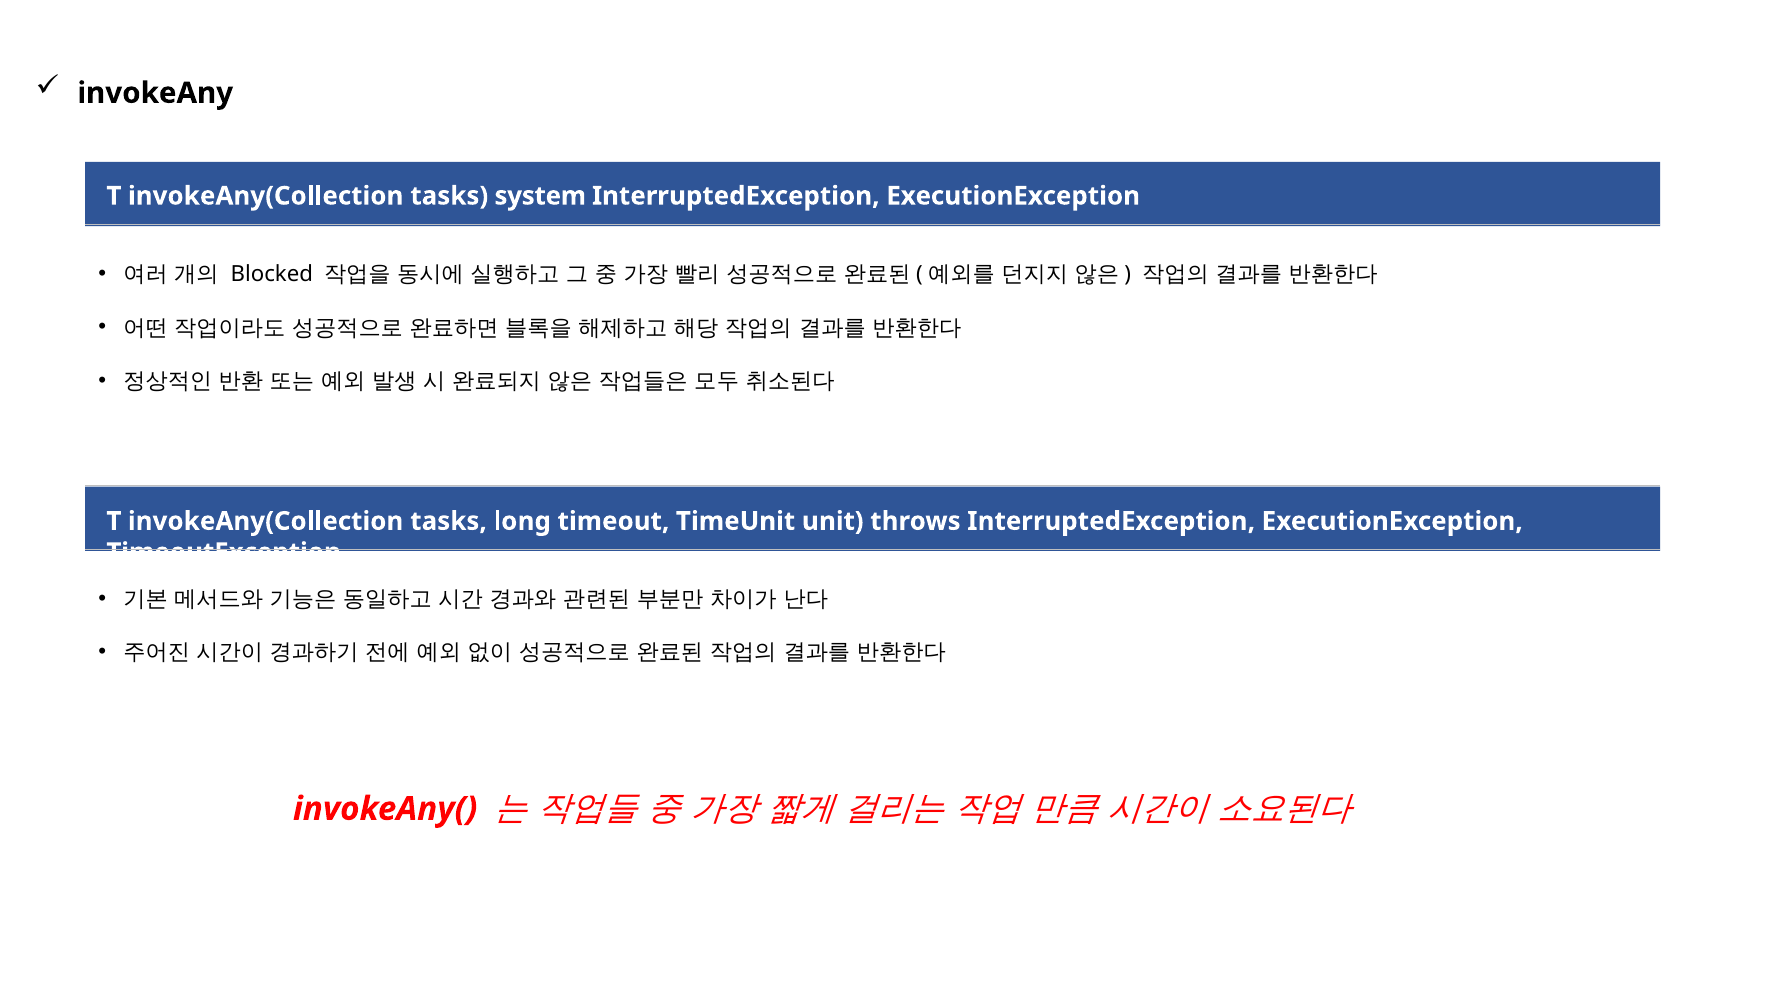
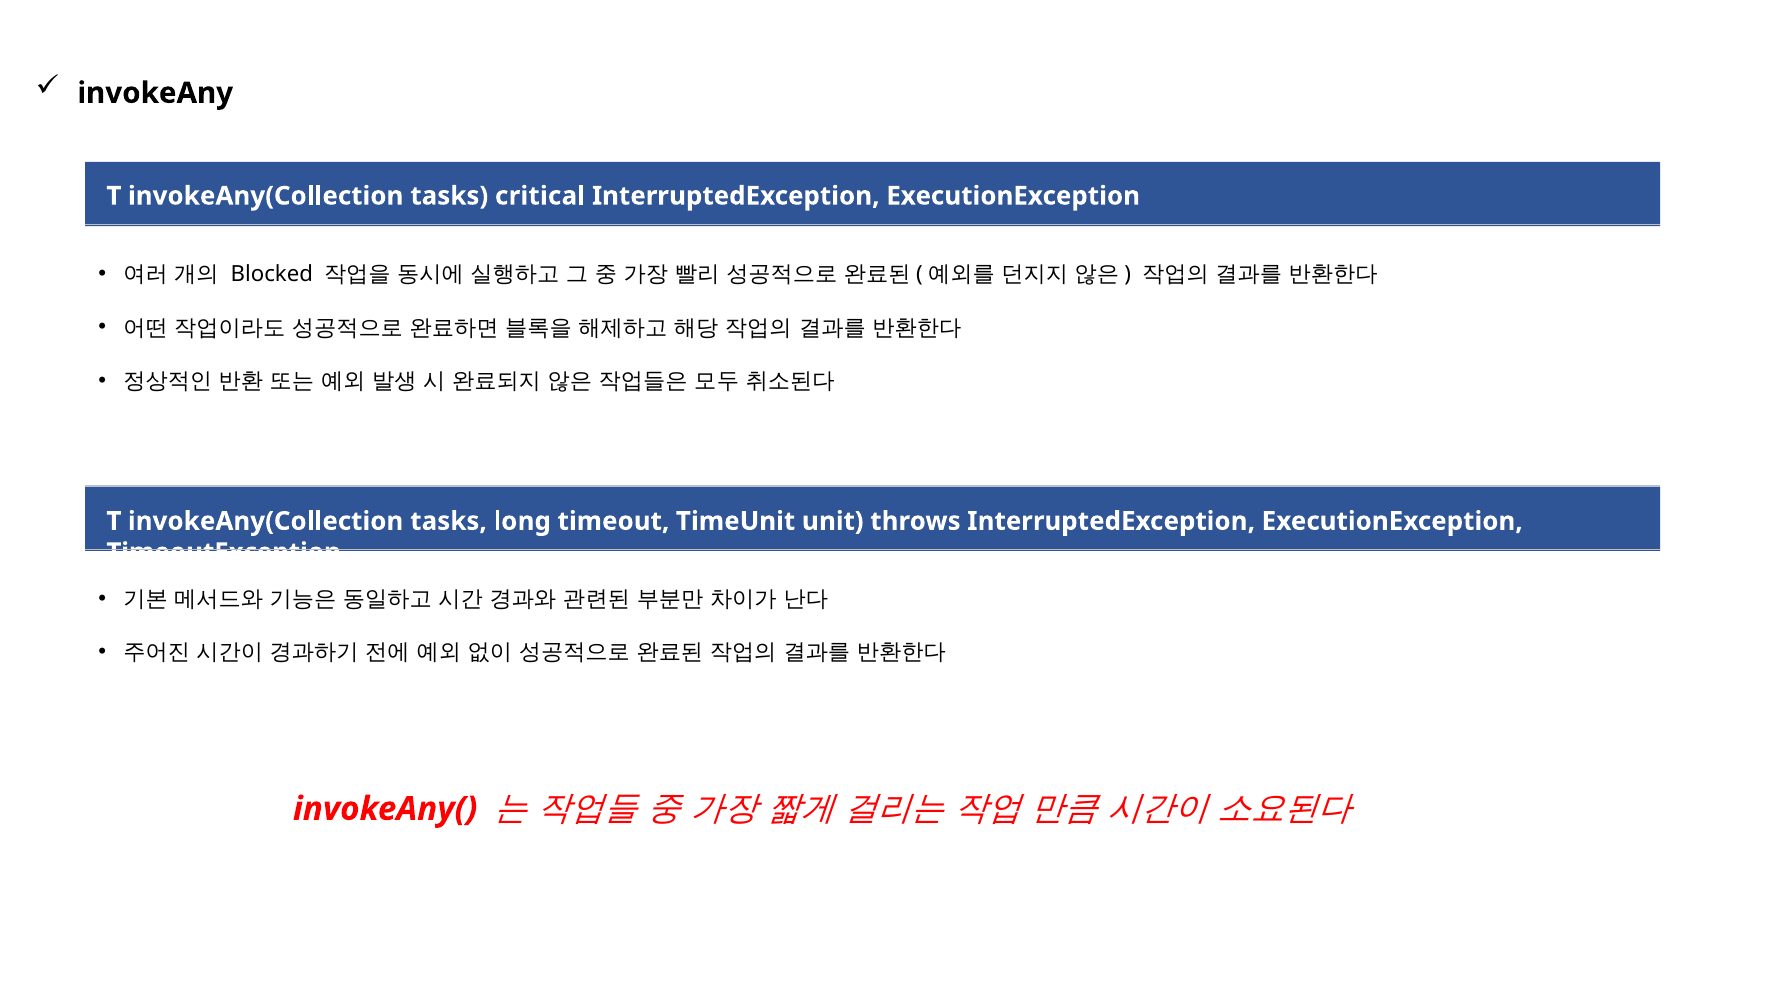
system: system -> critical (540, 196)
